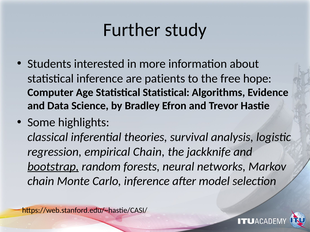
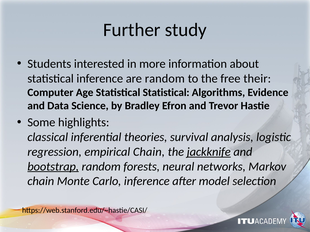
are patients: patients -> random (165, 79)
hope: hope -> their (257, 79)
jackknife underline: none -> present (209, 152)
